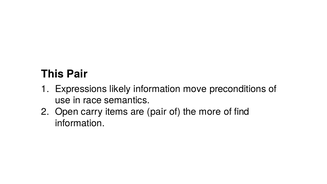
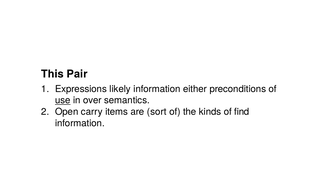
move: move -> either (195, 89)
use underline: none -> present (63, 100)
race: race -> over (92, 100)
are pair: pair -> sort (157, 112)
more: more -> kinds (210, 112)
